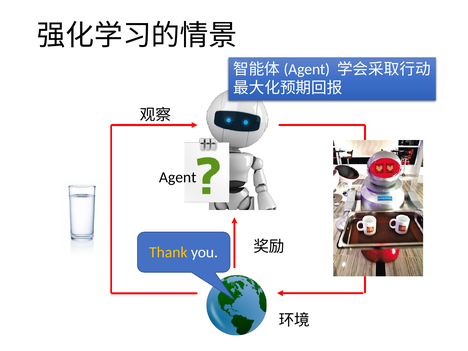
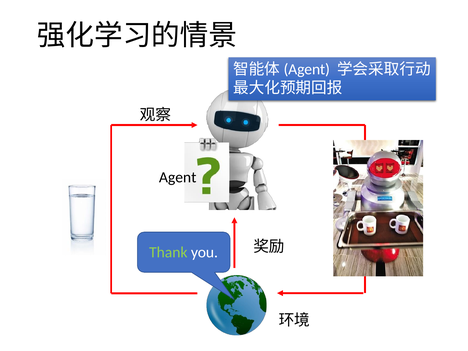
Thank colour: yellow -> light green (168, 252)
